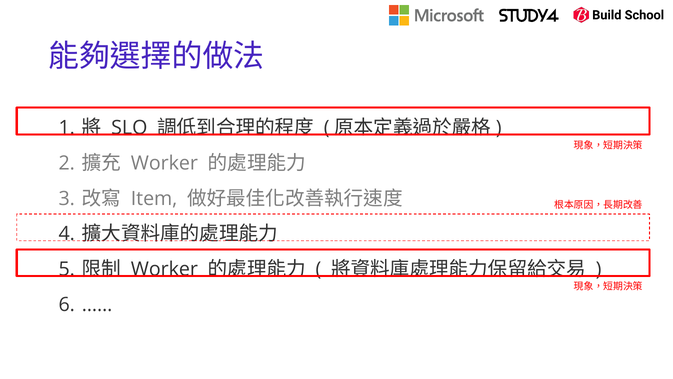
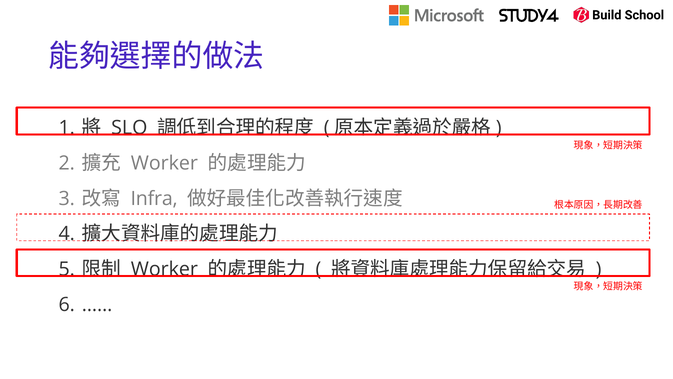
Item: Item -> Infra (154, 198)
